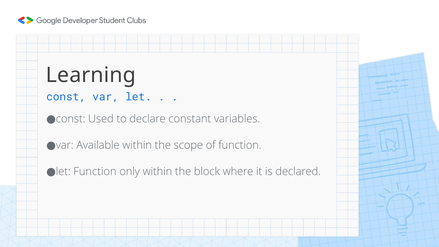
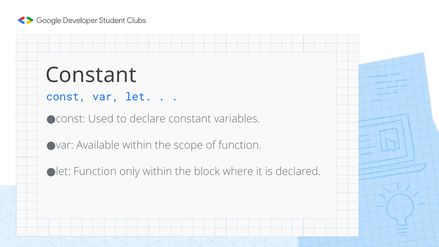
Learning: Learning -> Constant (91, 75)
